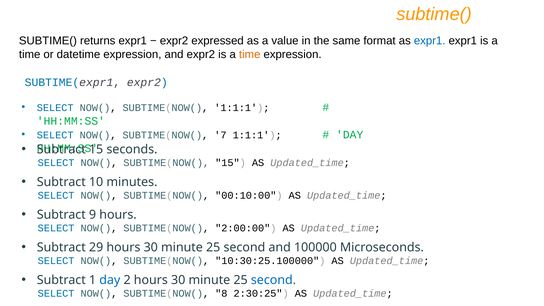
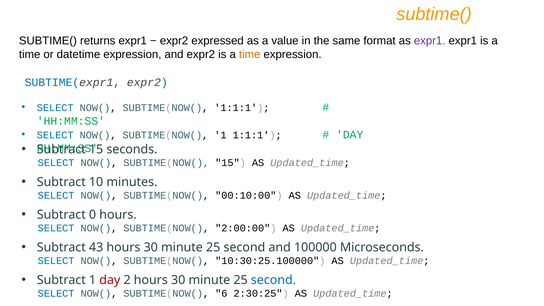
expr1 colour: blue -> purple (430, 41)
SUBTIME(NOW( 7: 7 -> 1 (220, 135)
9: 9 -> 0 (93, 215)
29: 29 -> 43 (96, 247)
day colour: blue -> red (110, 280)
8: 8 -> 6 (221, 293)
